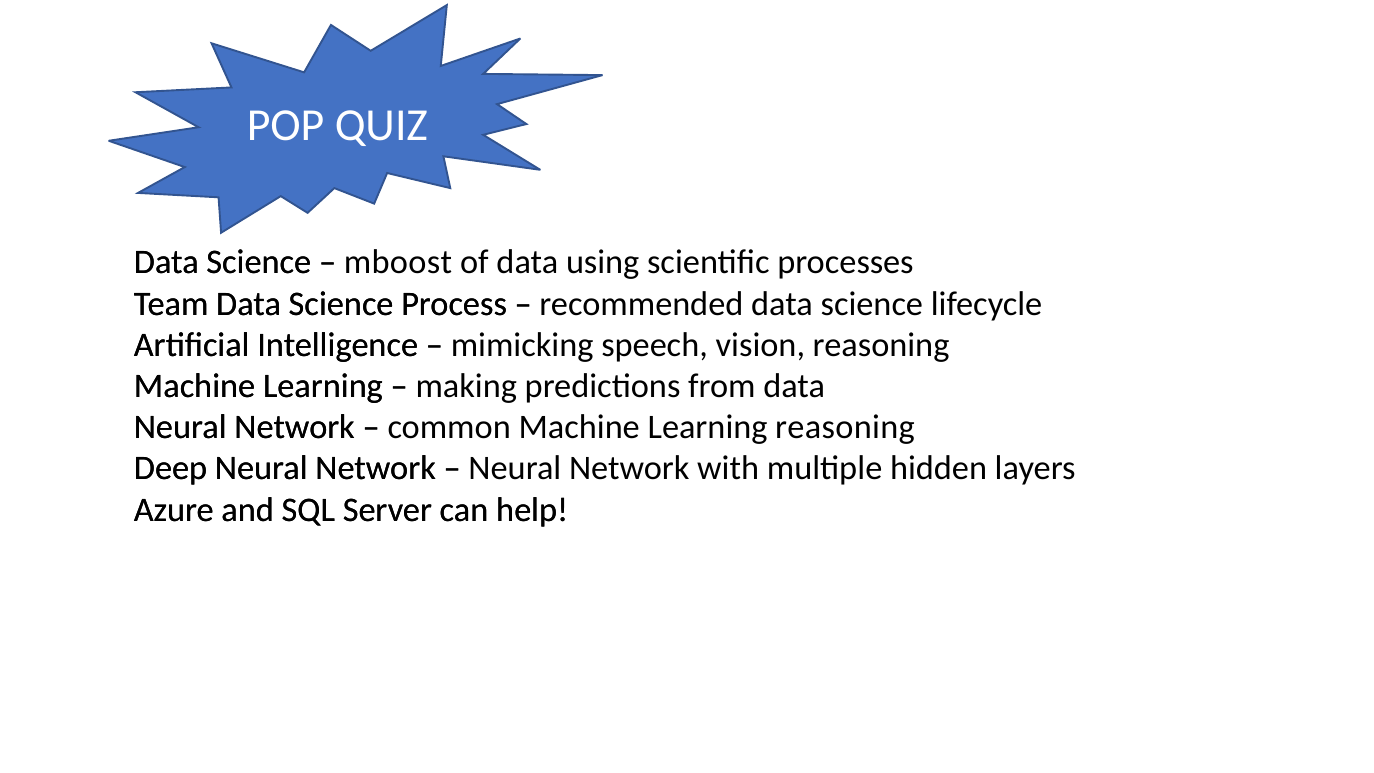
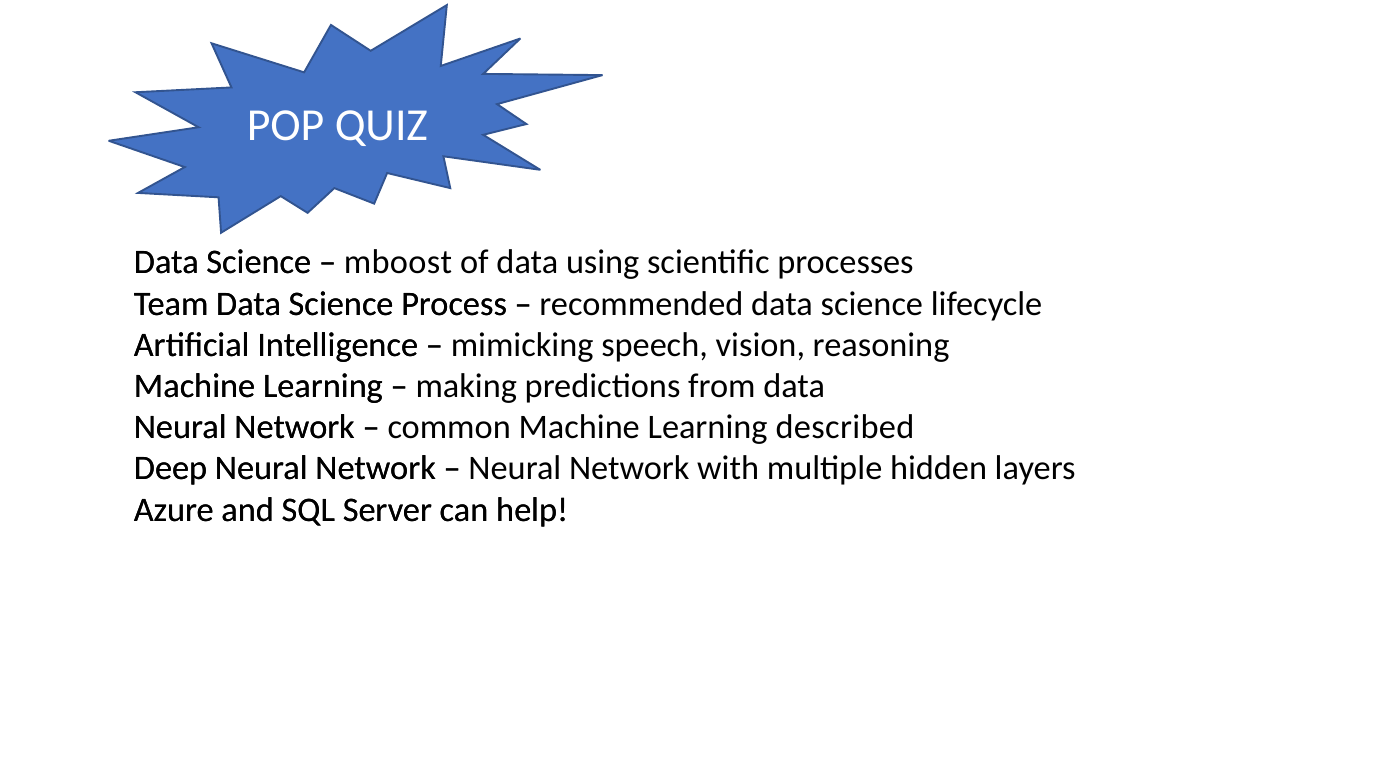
Learning reasoning: reasoning -> described (845, 427)
